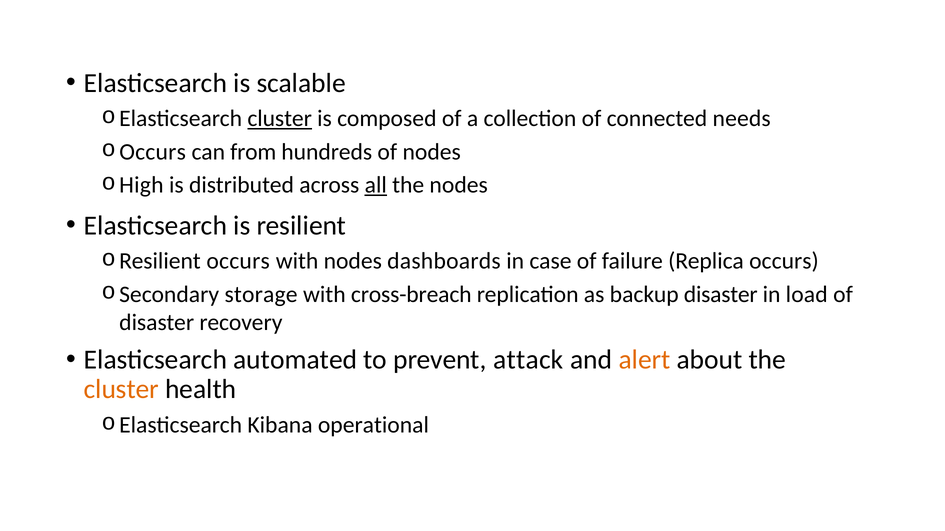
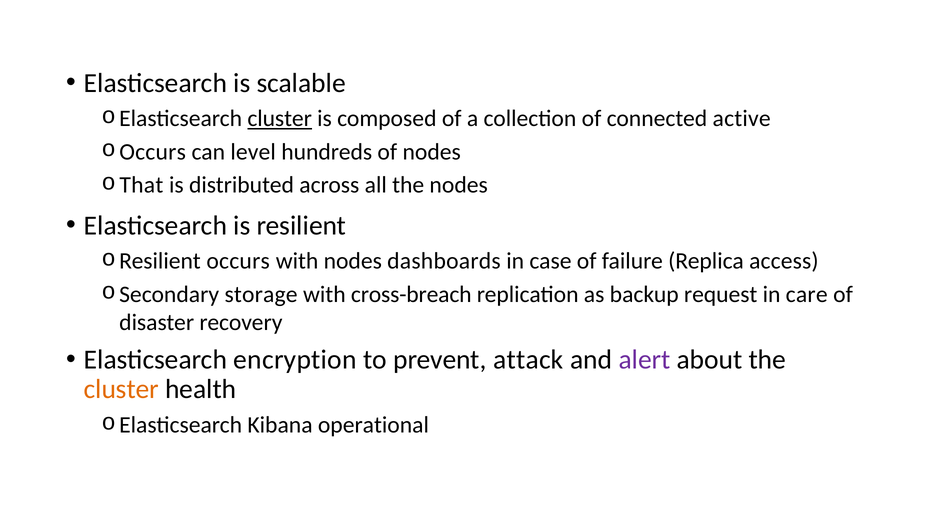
needs: needs -> active (742, 119)
from: from -> level (253, 152)
High: High -> That (141, 185)
all underline: present -> none (376, 185)
Replica occurs: occurs -> access (784, 261)
backup disaster: disaster -> request (721, 295)
load: load -> care (807, 295)
automated: automated -> encryption (295, 360)
alert colour: orange -> purple (645, 360)
